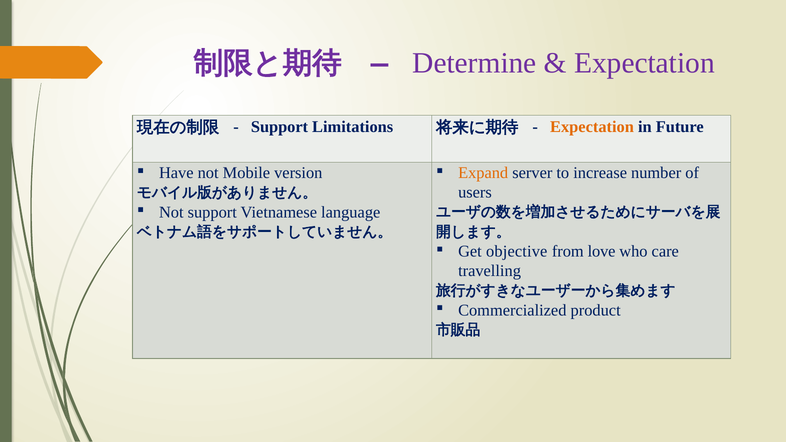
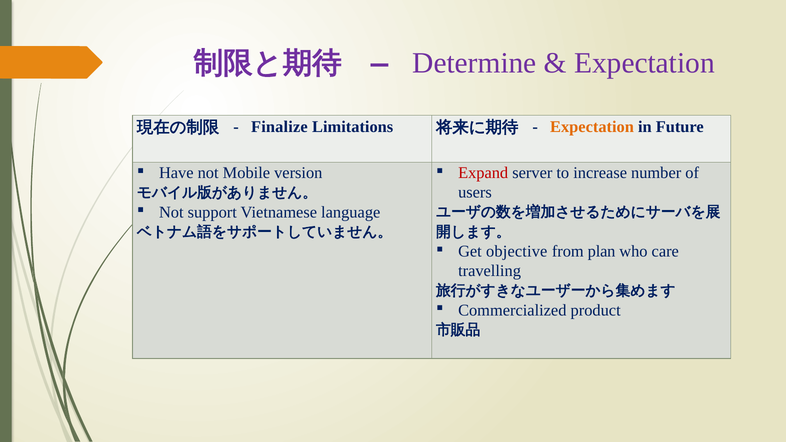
Support: Support -> Finalize (279, 127)
Expand colour: orange -> red (483, 173)
love: love -> plan (602, 252)
